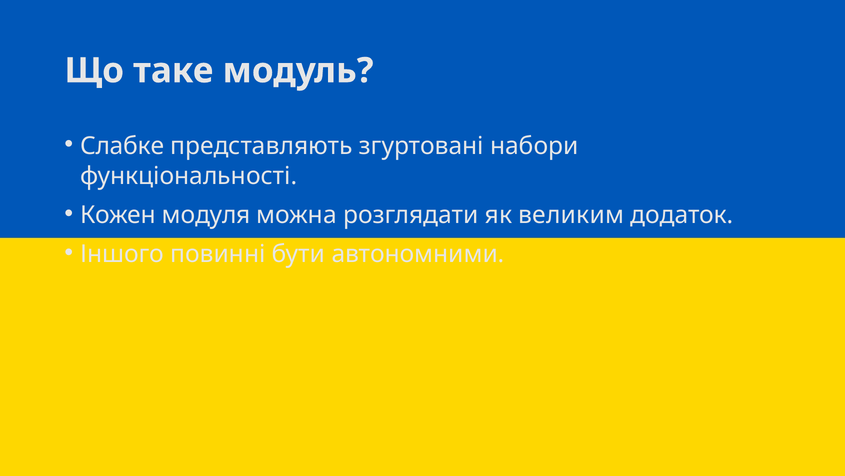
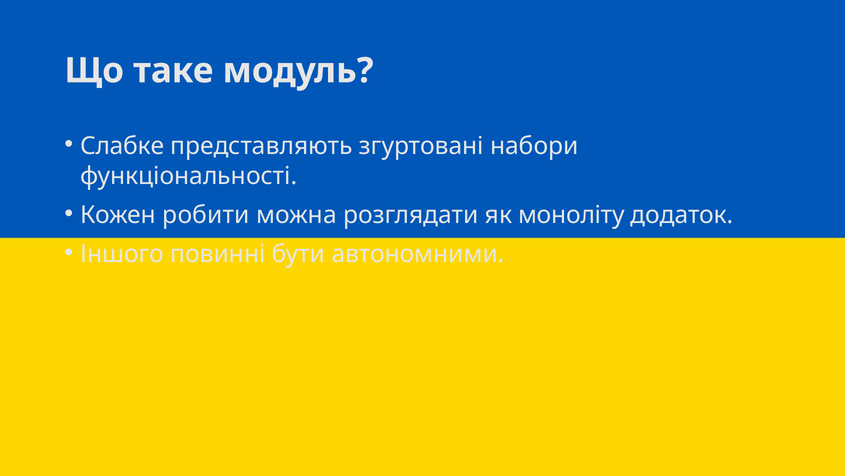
модуля: модуля -> робити (206, 215)
великим: великим -> моноліту (571, 215)
